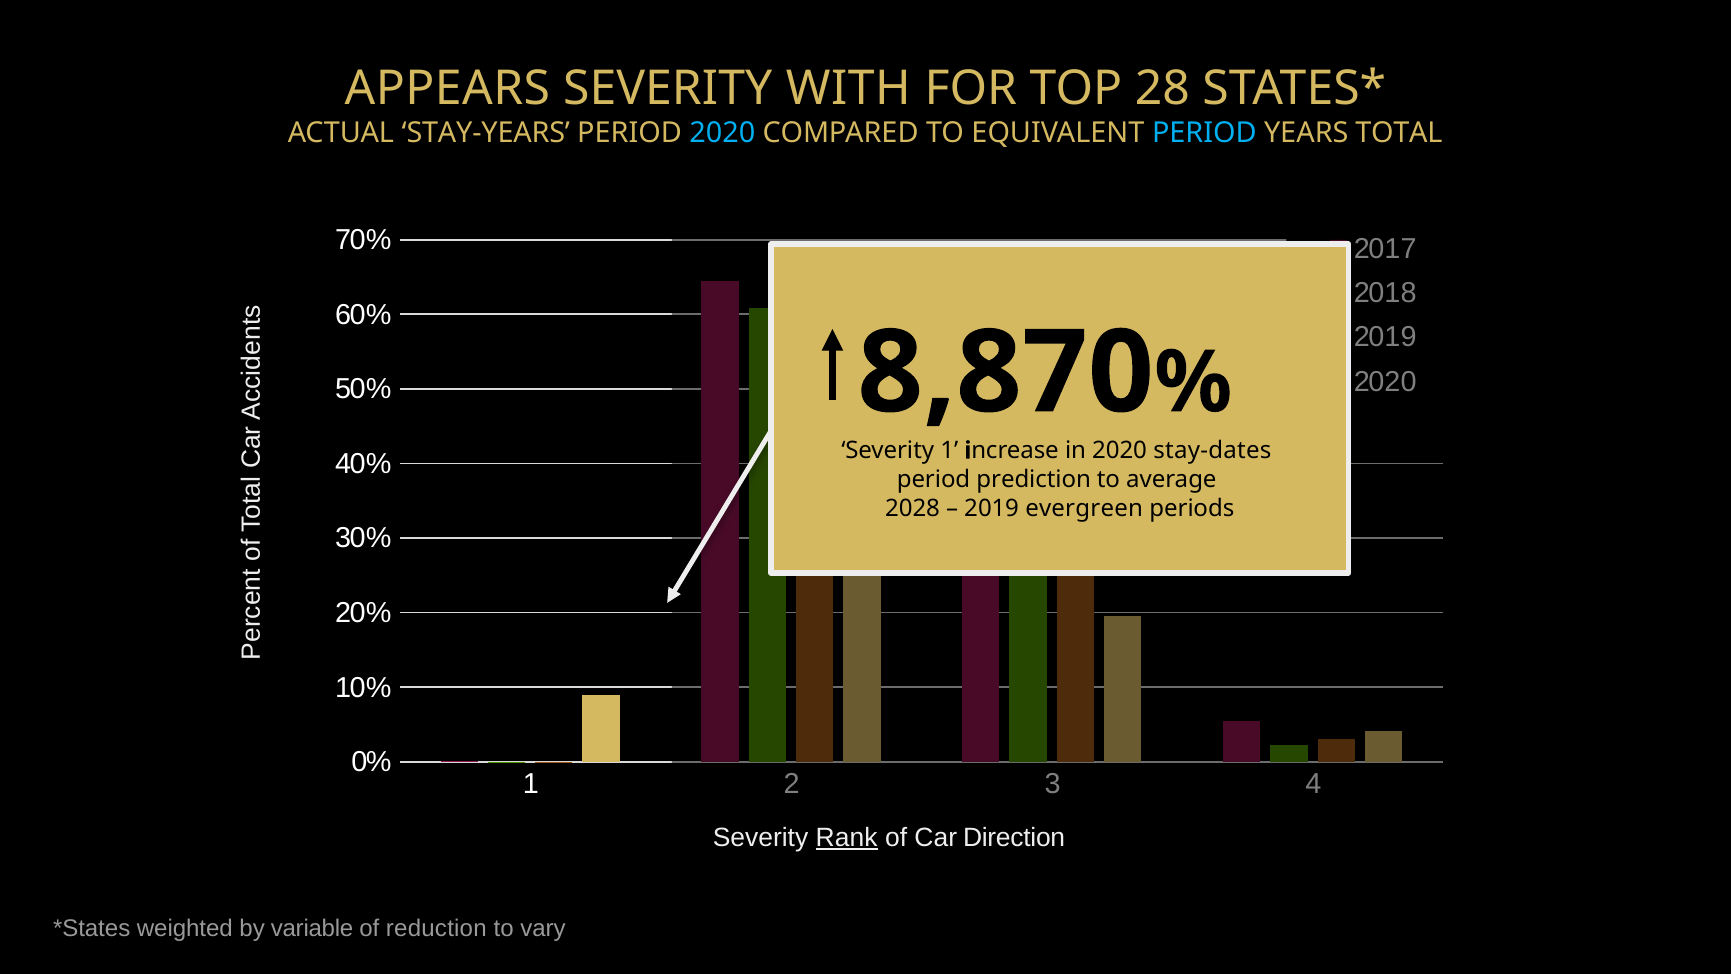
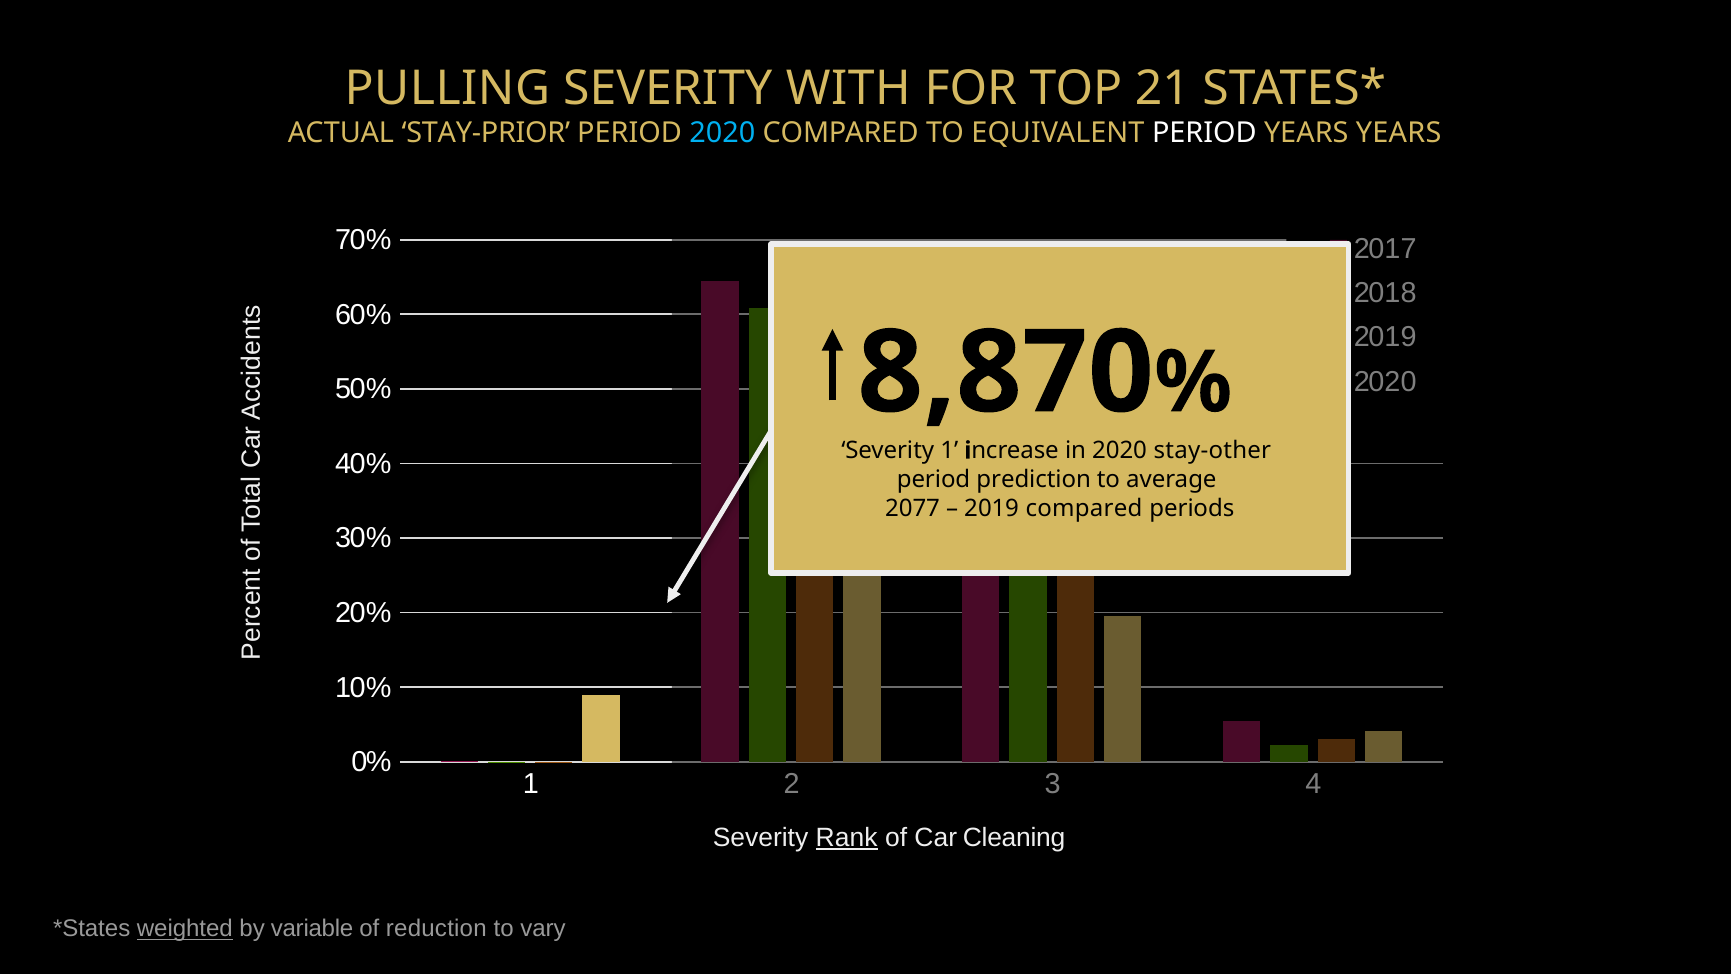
APPEARS: APPEARS -> PULLING (447, 88)
28: 28 -> 21 (1162, 88)
STAY-YEARS: STAY-YEARS -> STAY-PRIOR (486, 133)
PERIOD colour: light blue -> white (1204, 133)
YEARS TOTAL: TOTAL -> YEARS (1399, 133)
stay-dates: stay-dates -> stay-other (1212, 450)
2028: 2028 -> 2077 (913, 508)
2019 evergreen: evergreen -> compared (1084, 508)
Direction: Direction -> Cleaning (1014, 837)
weighted underline: none -> present (185, 929)
